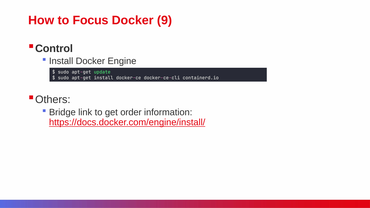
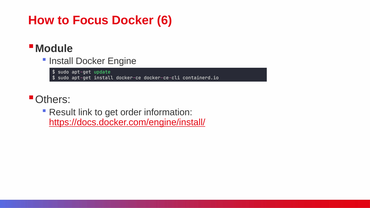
9: 9 -> 6 (165, 20)
Control: Control -> Module (54, 48)
Bridge: Bridge -> Result (62, 112)
